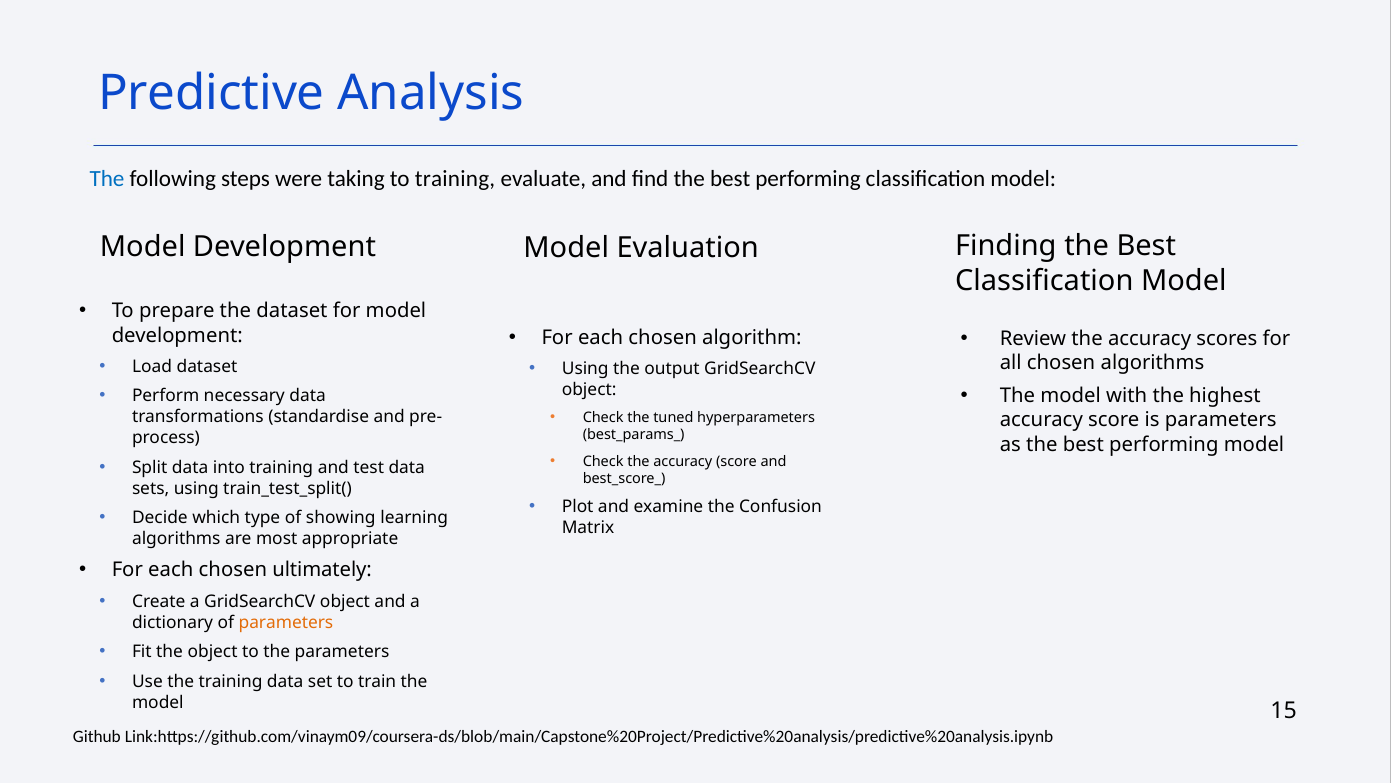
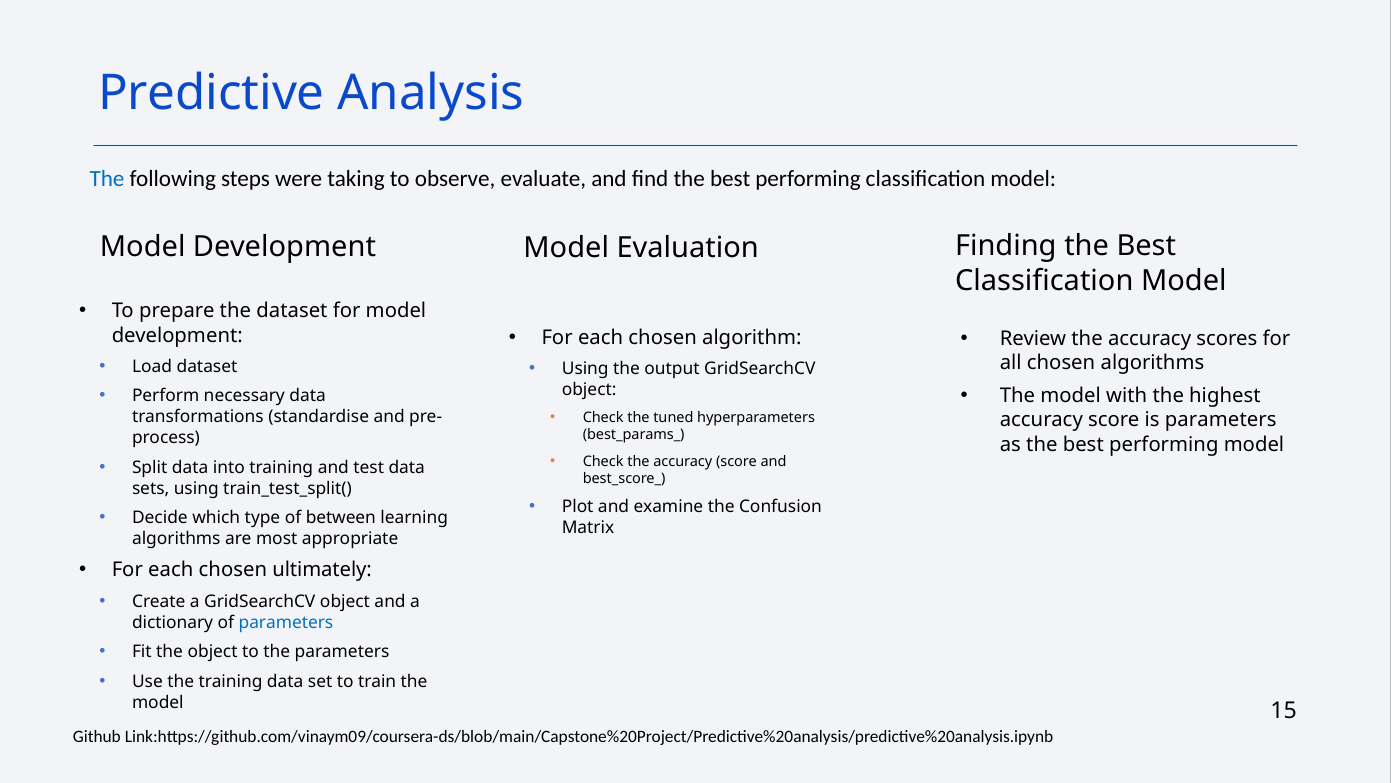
to training: training -> observe (455, 178)
showing: showing -> between (341, 517)
parameters colour: orange -> blue (286, 622)
